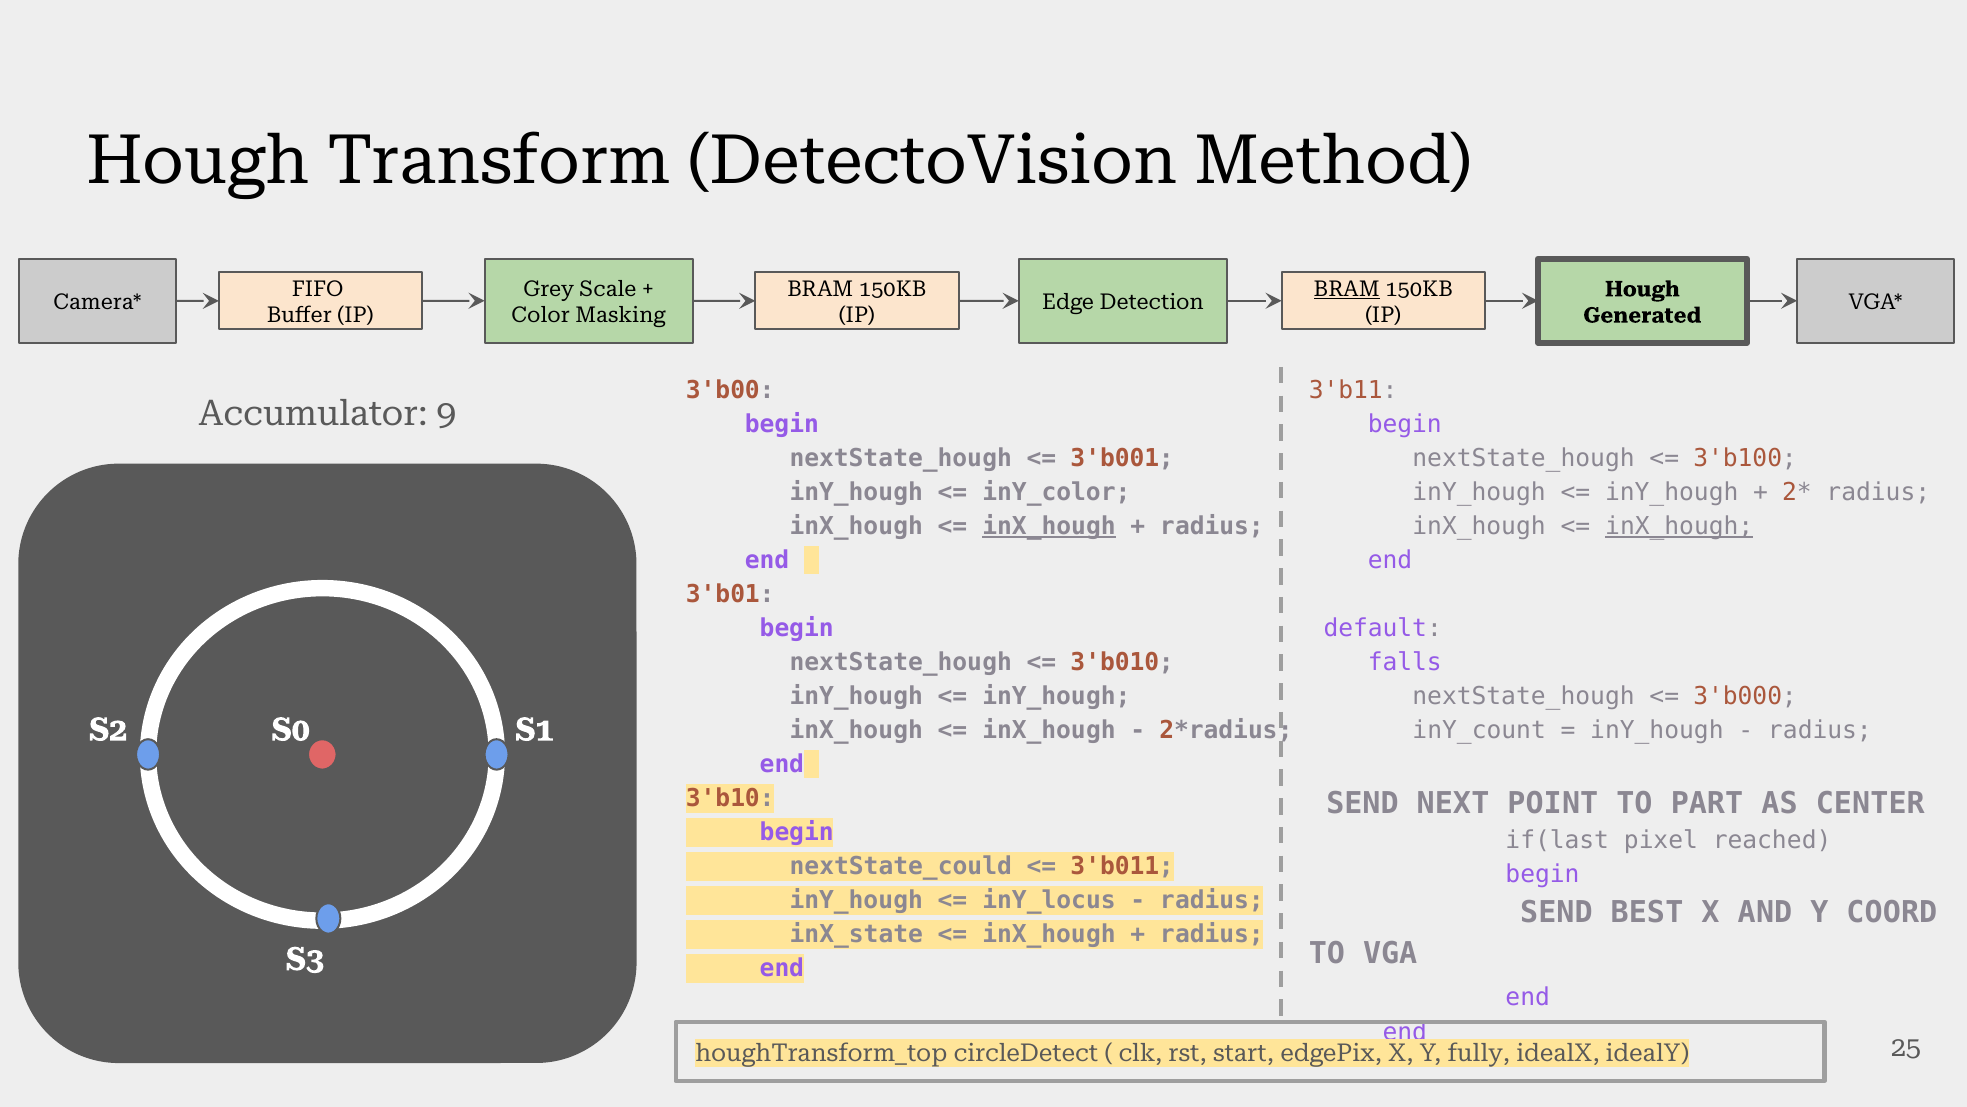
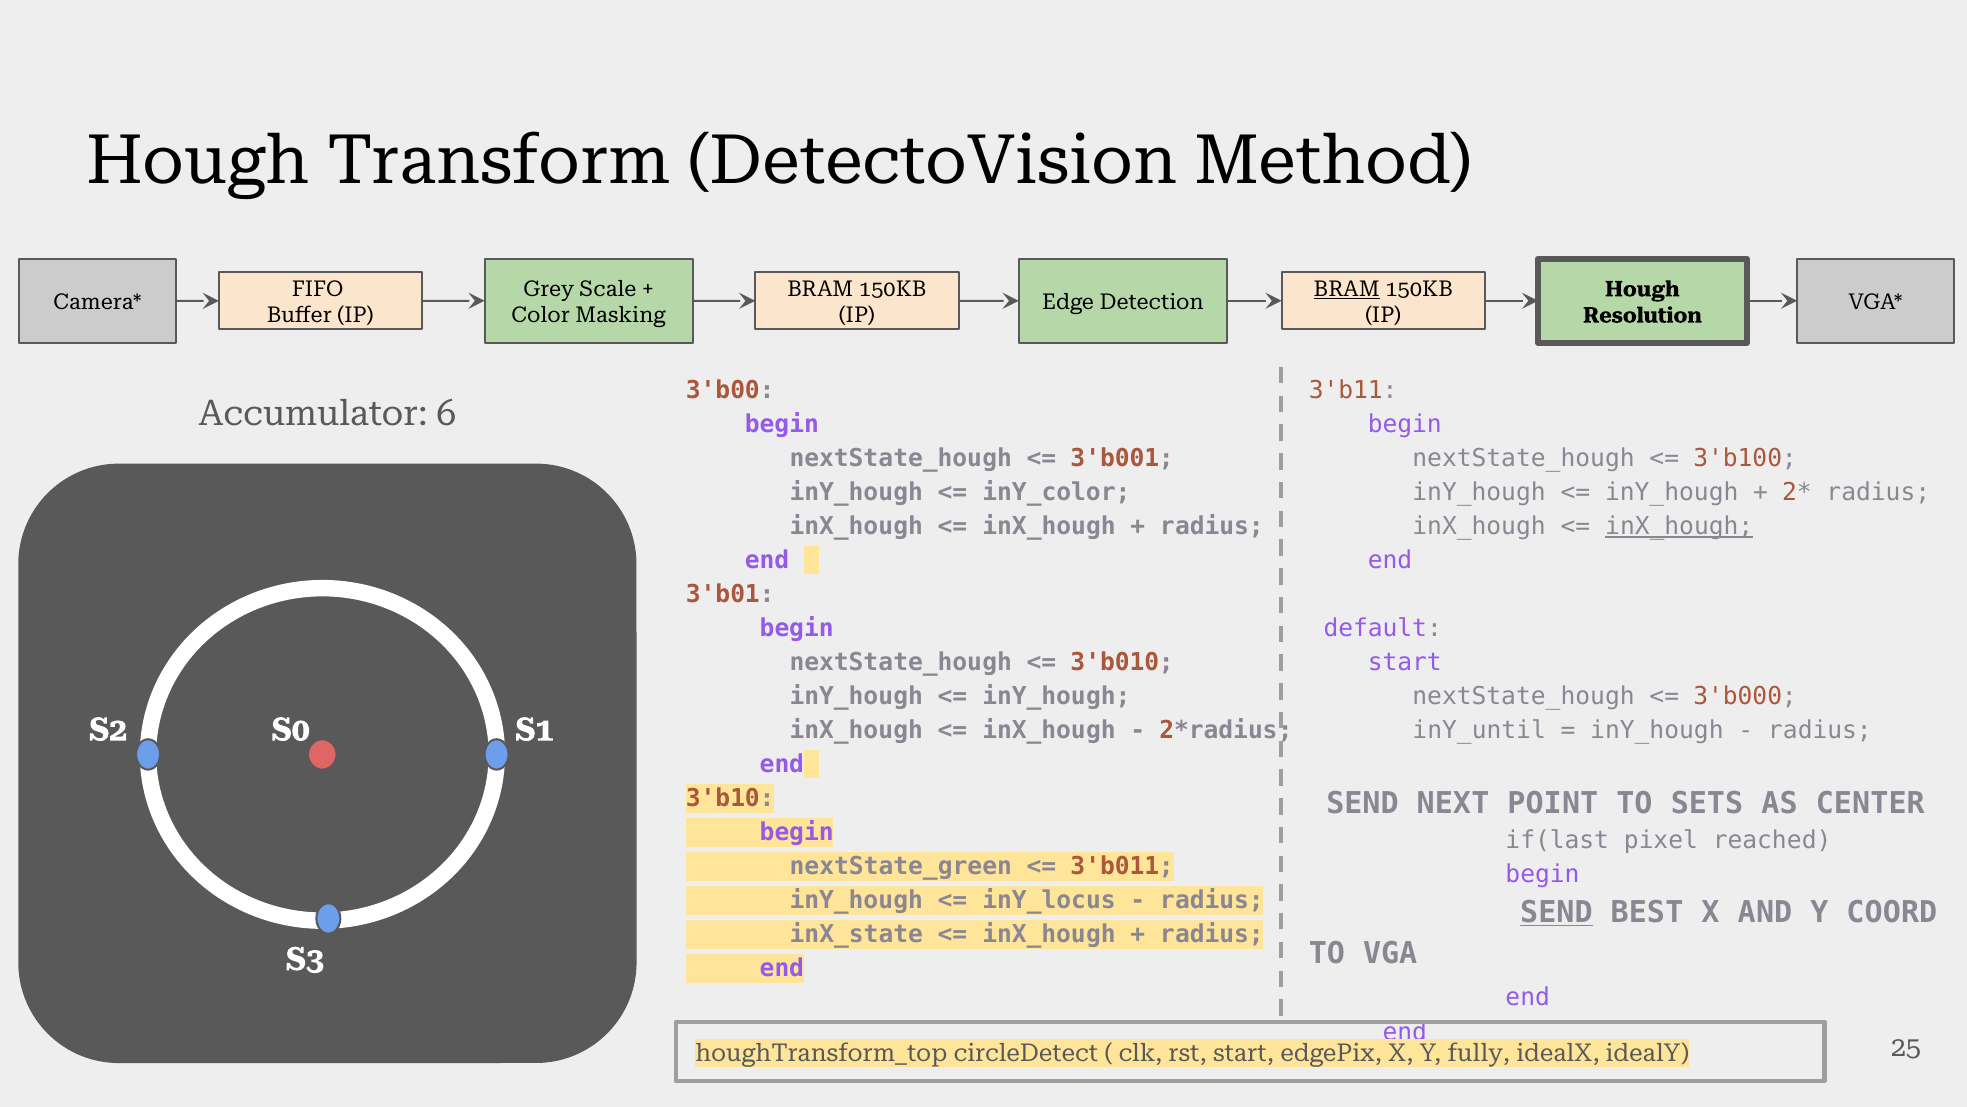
Generated: Generated -> Resolution (1642, 315)
9: 9 -> 6 (446, 414)
inX_hough underline: present -> none (1049, 526)
falls: falls -> start (1405, 662)
inY_count: inY_count -> inY_until (1479, 730)
PART: PART -> SETS (1707, 803)
nextState_could: nextState_could -> nextState_green (901, 866)
SEND underline: none -> present (1556, 912)
